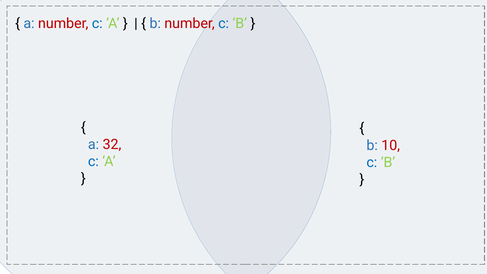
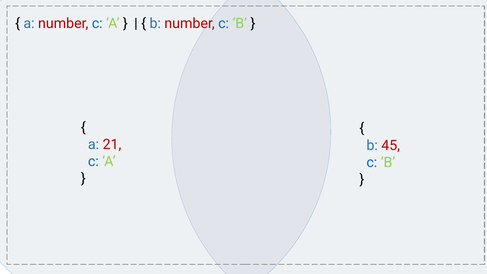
32: 32 -> 21 (112, 144)
10: 10 -> 45 (391, 145)
